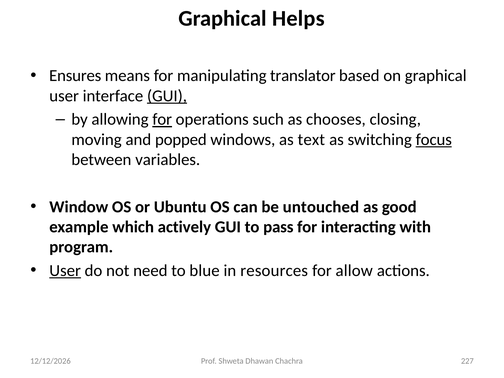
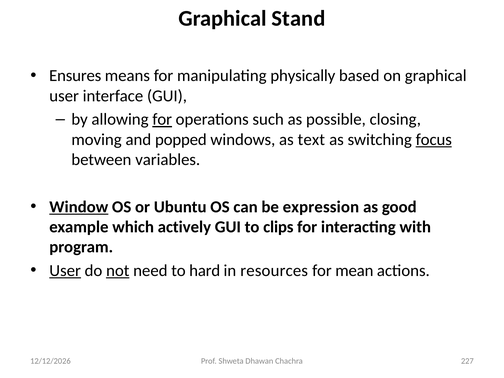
Helps: Helps -> Stand (298, 19)
translator: translator -> physically (303, 76)
GUI underline: present -> none (167, 96)
chooses: chooses -> possible (336, 119)
Window underline: none -> present (79, 207)
untouched: untouched -> expression (321, 207)
pass: pass -> clips (278, 227)
not underline: none -> present (118, 271)
blue: blue -> hard (205, 271)
allow: allow -> mean (354, 271)
